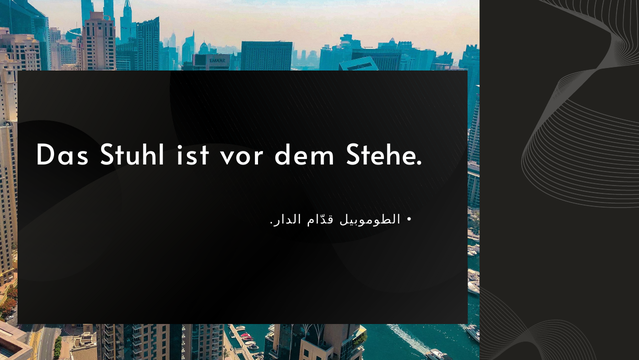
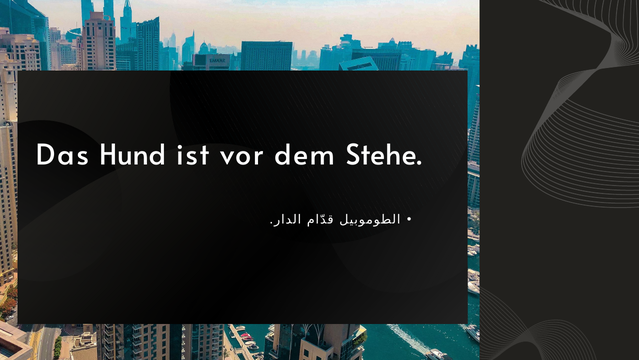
Stuhl: Stuhl -> Hund (133, 155)
